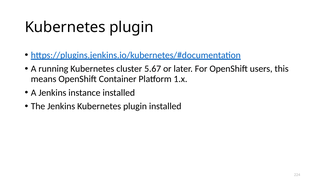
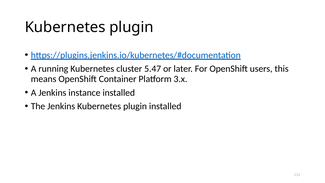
5.67: 5.67 -> 5.47 (153, 69)
1.x: 1.x -> 3.x (181, 79)
